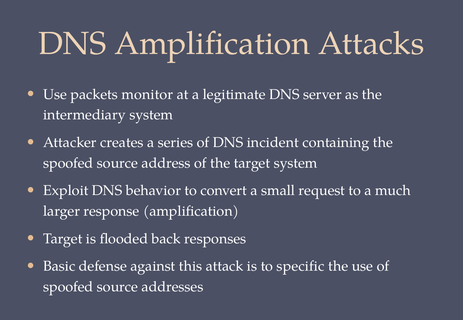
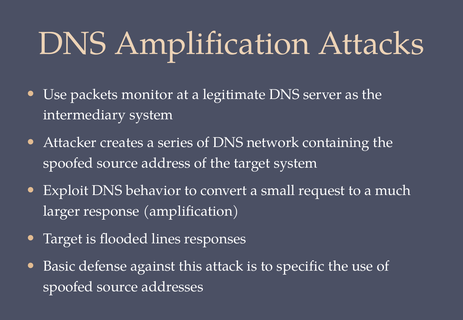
incident: incident -> network (273, 143)
back: back -> lines (166, 239)
